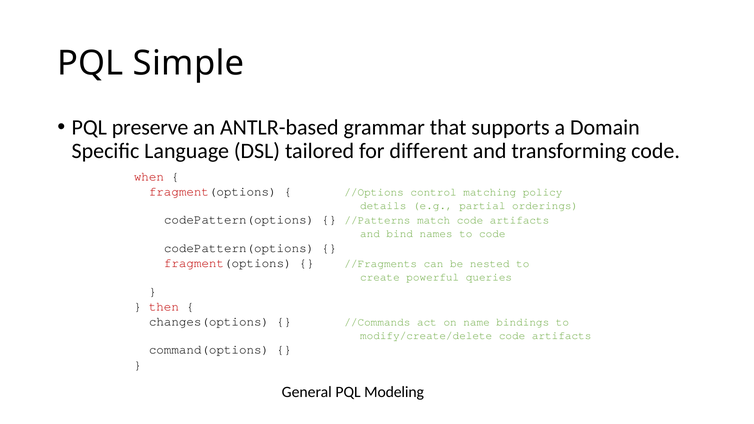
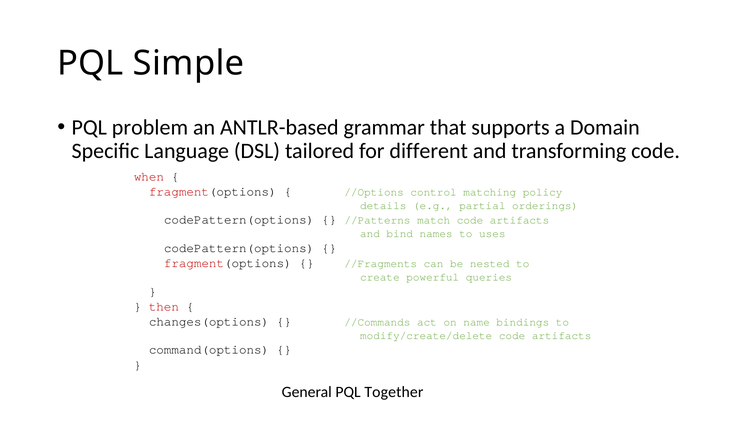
preserve: preserve -> problem (150, 127)
to code: code -> uses (492, 234)
Modeling: Modeling -> Together (394, 392)
